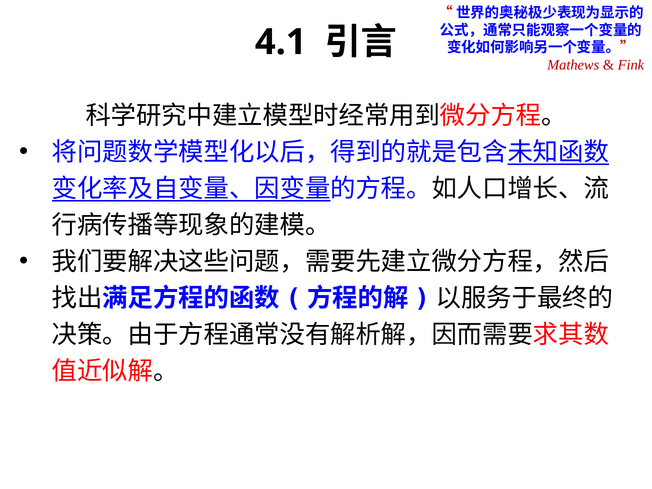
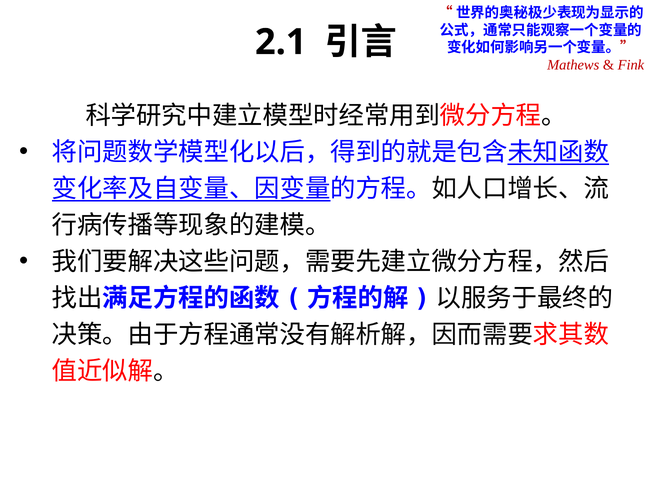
4.1: 4.1 -> 2.1 (281, 42)
